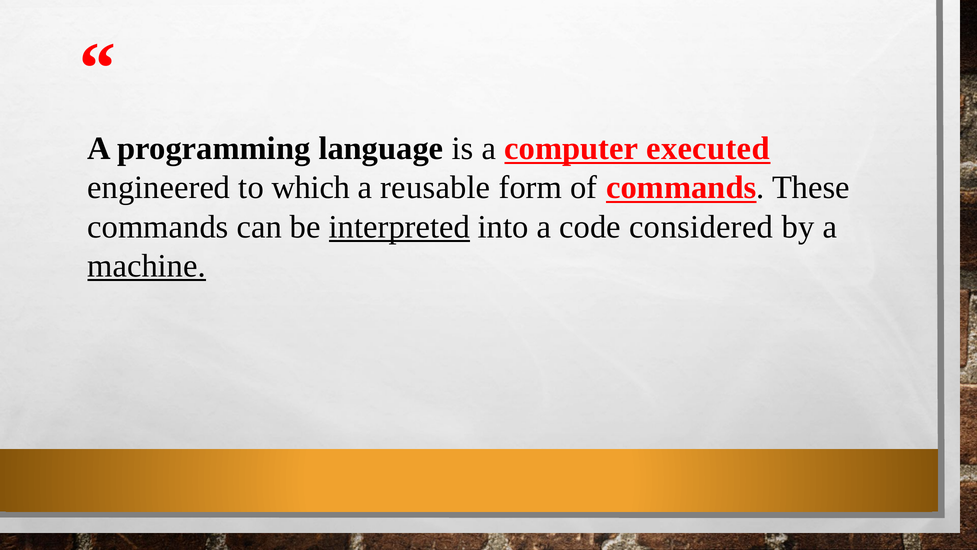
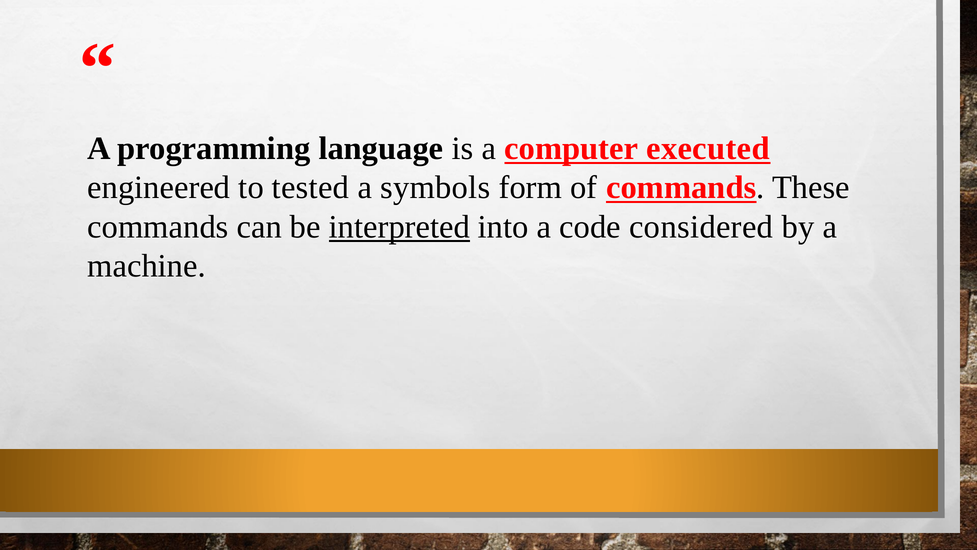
which: which -> tested (311, 188)
reusable: reusable -> symbols (435, 188)
machine underline: present -> none (147, 266)
